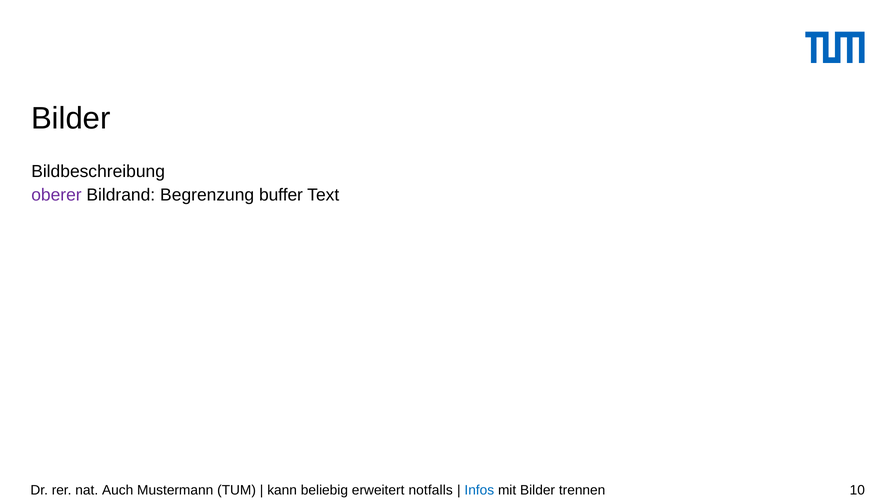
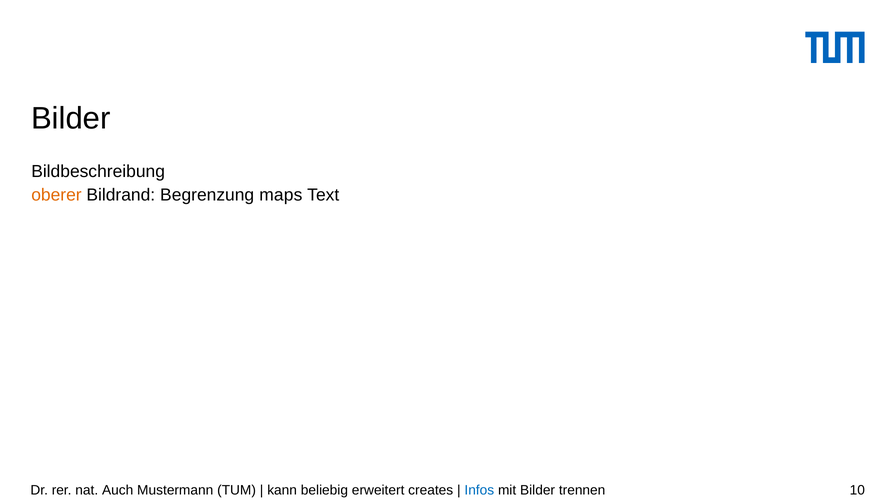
oberer colour: purple -> orange (56, 195)
buffer: buffer -> maps (281, 195)
notfalls: notfalls -> creates (431, 490)
